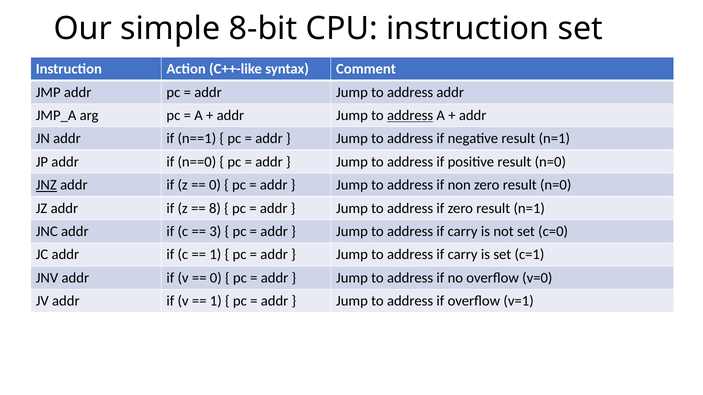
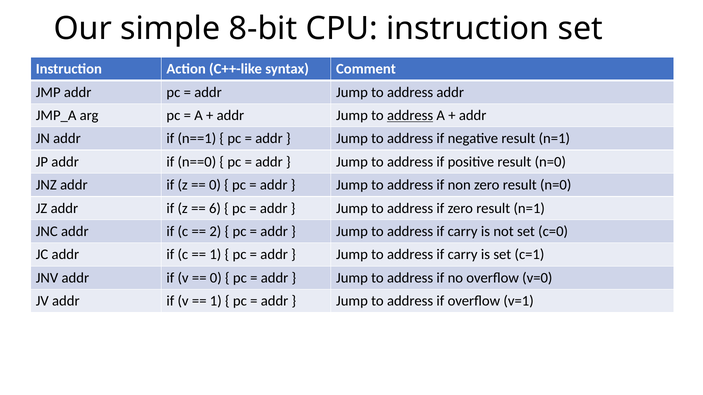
JNZ underline: present -> none (46, 185)
8: 8 -> 6 (215, 208)
3: 3 -> 2 (215, 232)
